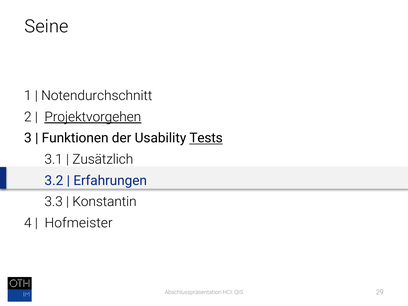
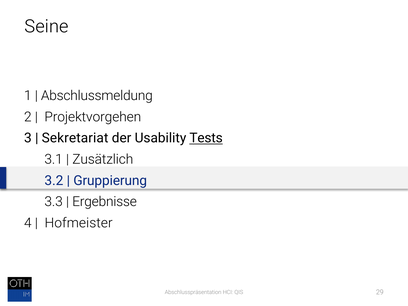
Notendurchschnitt: Notendurchschnitt -> Abschlussmeldung (97, 96)
Projektvorgehen underline: present -> none (93, 117)
Funktionen: Funktionen -> Sekretariat (75, 138)
Erfahrungen: Erfahrungen -> Gruppierung (110, 181)
Konstantin: Konstantin -> Ergebnisse (105, 202)
